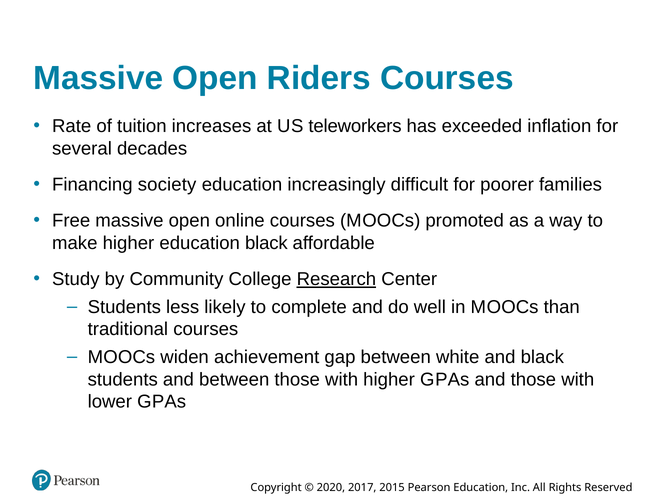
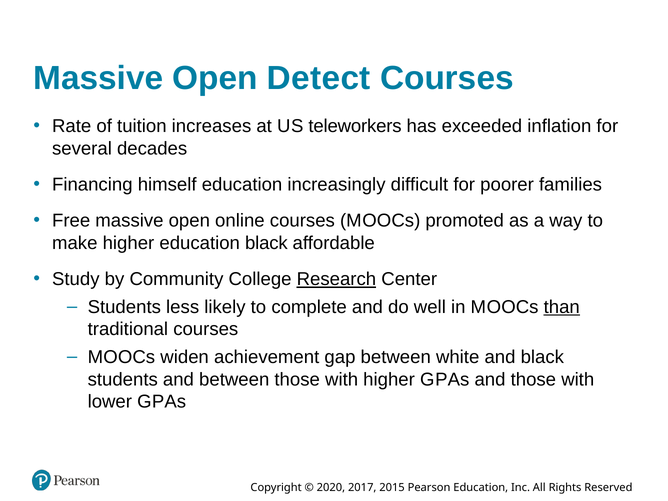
Riders: Riders -> Detect (319, 78)
society: society -> himself (167, 185)
than underline: none -> present (562, 307)
